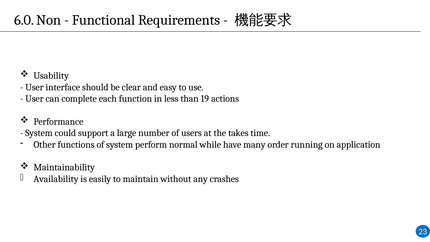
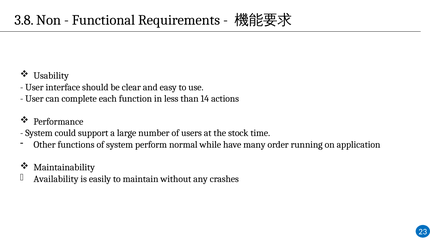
6.0: 6.0 -> 3.8 (24, 20)
19: 19 -> 14 (205, 99)
takes: takes -> stock (238, 133)
